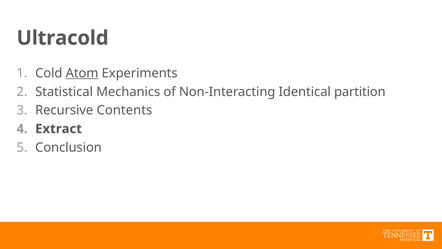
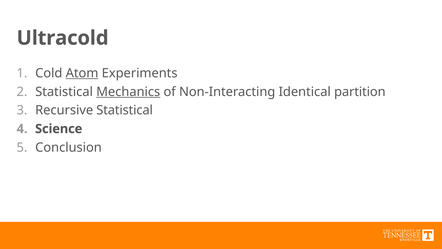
Mechanics underline: none -> present (128, 92)
Recursive Contents: Contents -> Statistical (125, 110)
Extract: Extract -> Science (59, 129)
